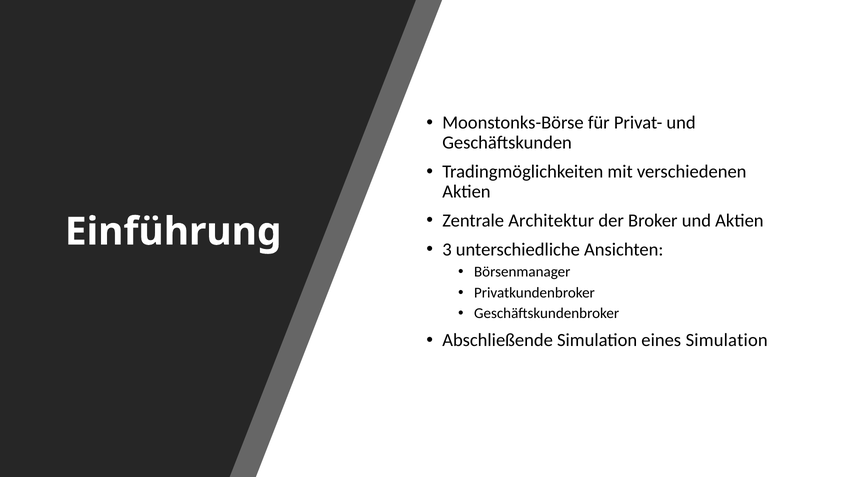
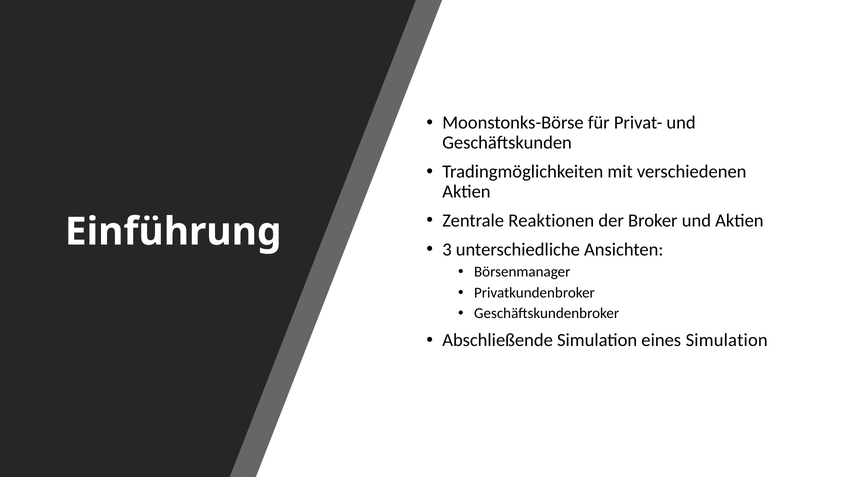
Architektur: Architektur -> Reaktionen (551, 221)
